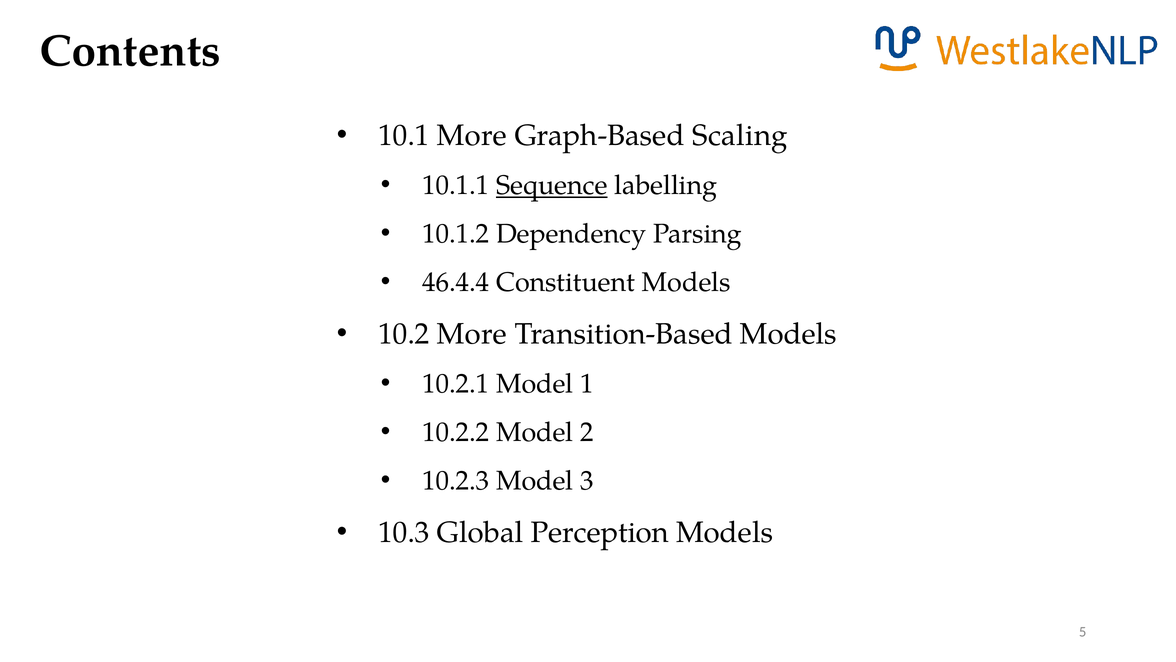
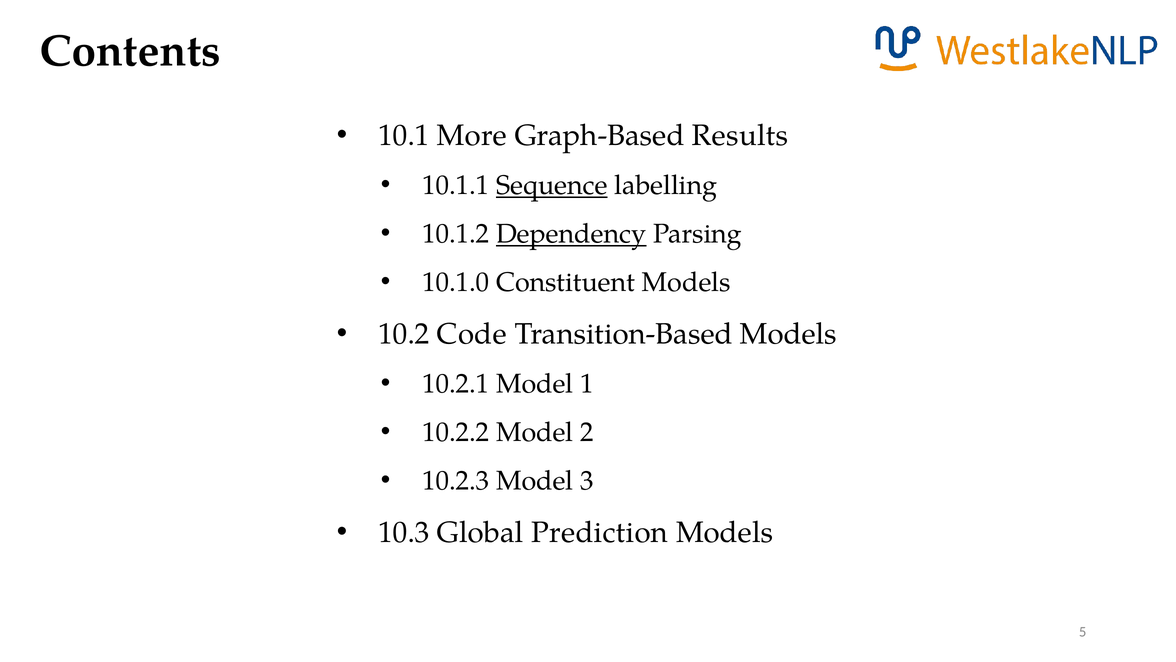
Scaling: Scaling -> Results (740, 136)
Dependency underline: none -> present (571, 234)
46.4.4: 46.4.4 -> 10.1.0 (456, 282)
10.2 More: More -> Code (472, 334)
Perception: Perception -> Prediction (600, 532)
